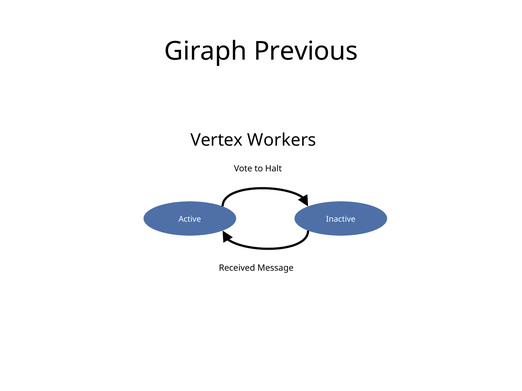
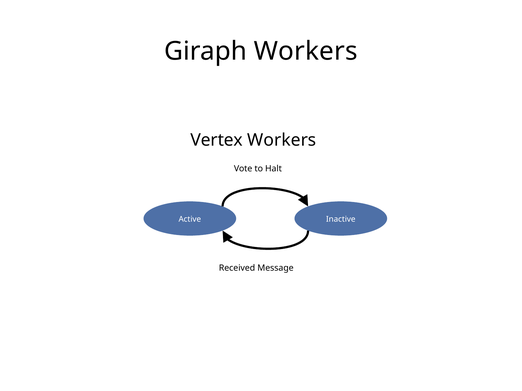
Giraph Previous: Previous -> Workers (306, 51)
